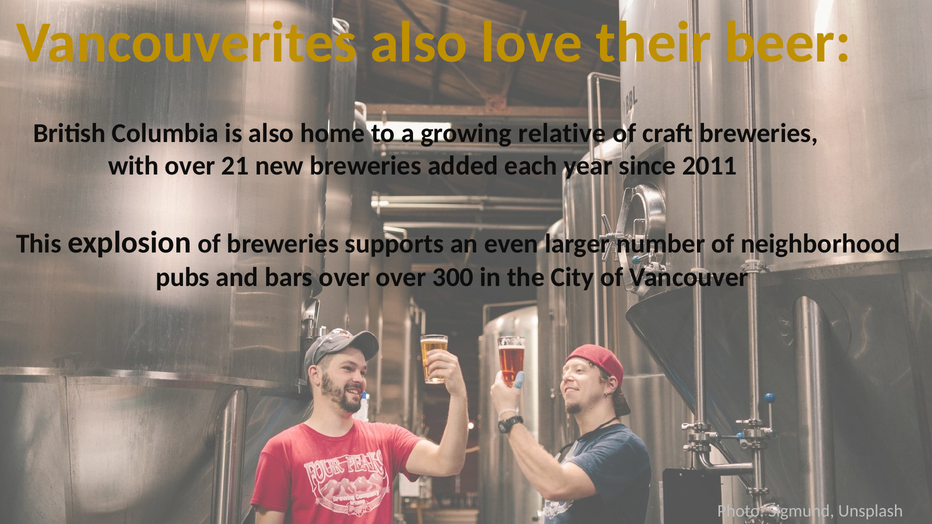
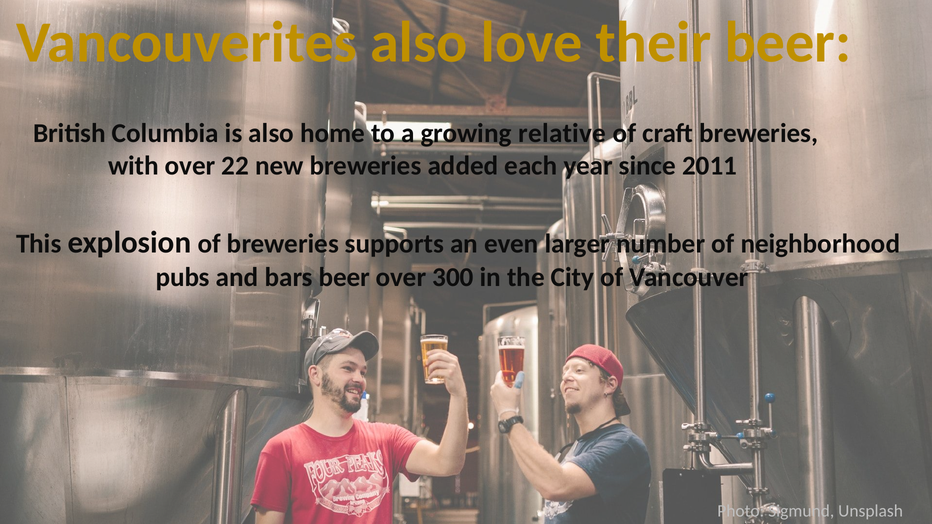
21: 21 -> 22 (235, 166)
bars over: over -> beer (344, 277)
